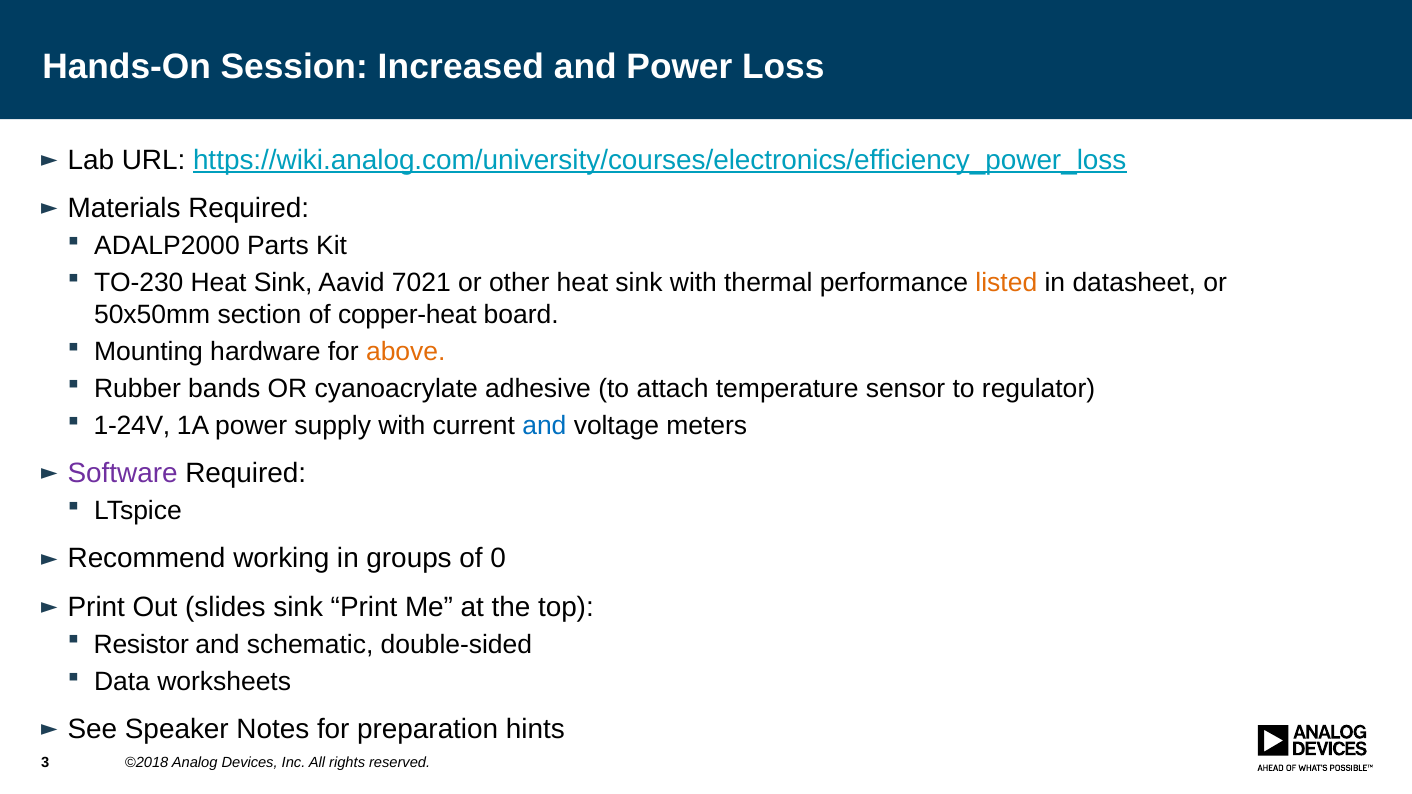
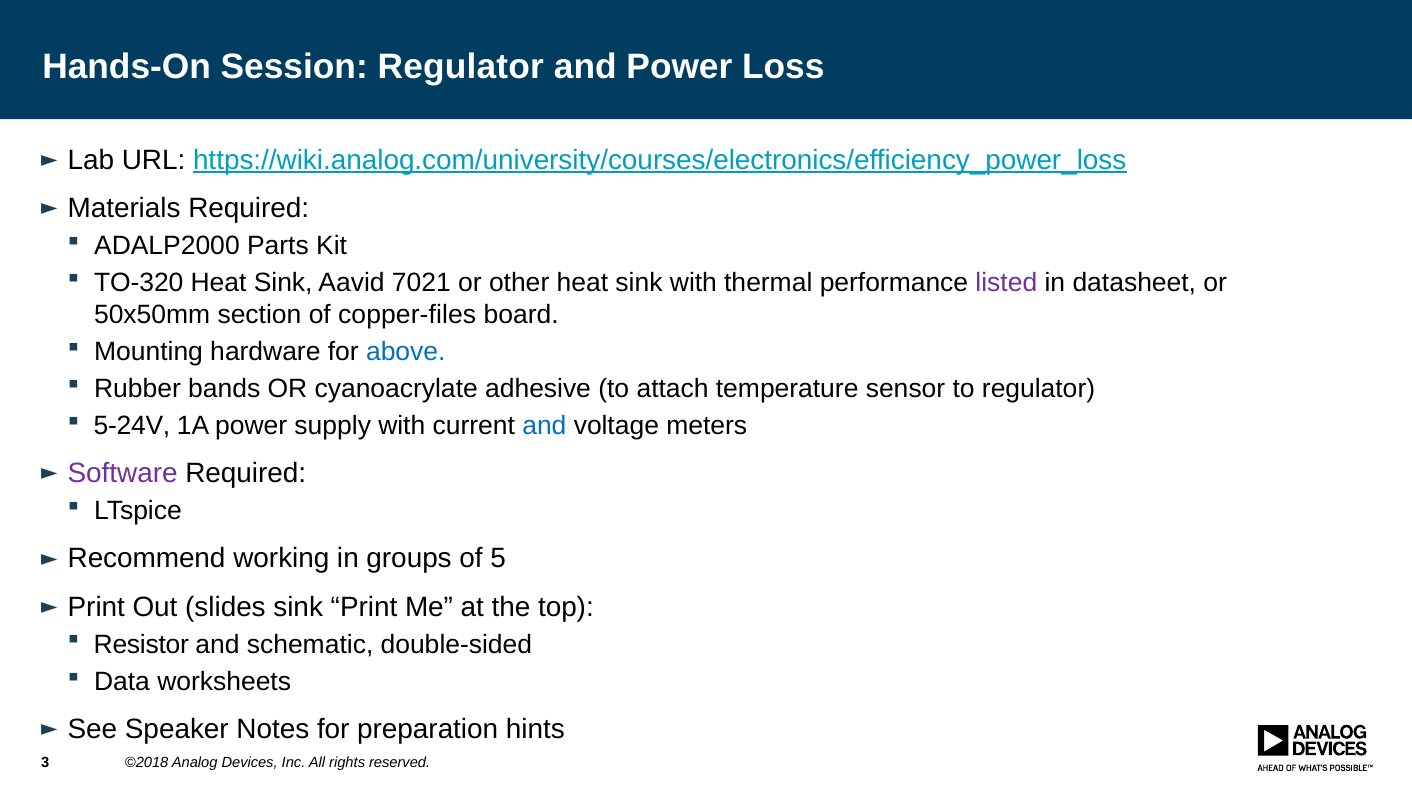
Session Increased: Increased -> Regulator (461, 67)
TO-230: TO-230 -> TO-320 (139, 283)
listed colour: orange -> purple (1006, 283)
copper-heat: copper-heat -> copper-files (407, 315)
above colour: orange -> blue (406, 352)
1-24V: 1-24V -> 5-24V (132, 426)
0: 0 -> 5 (498, 559)
